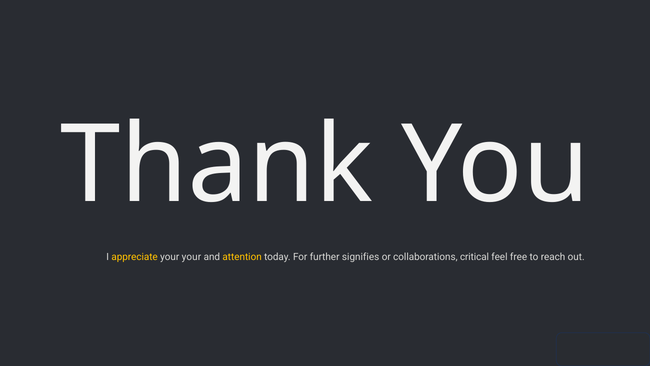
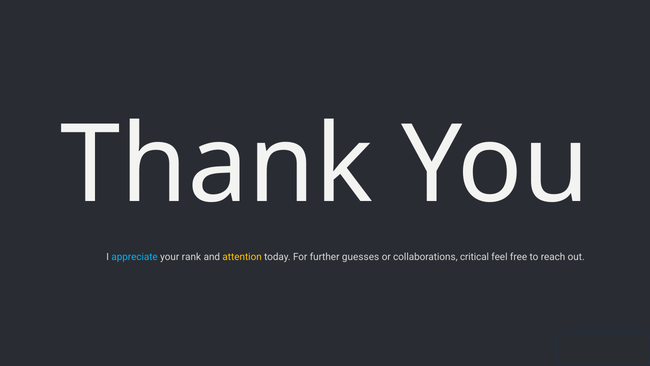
appreciate colour: yellow -> light blue (135, 257)
your your: your -> rank (191, 257)
signifies: signifies -> guesses (361, 257)
